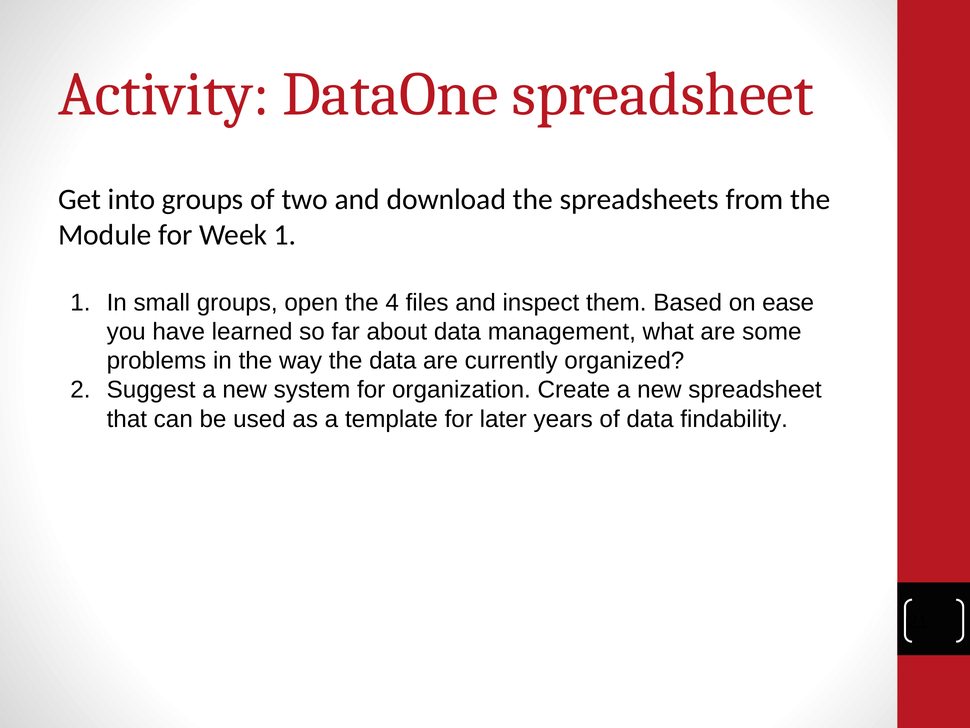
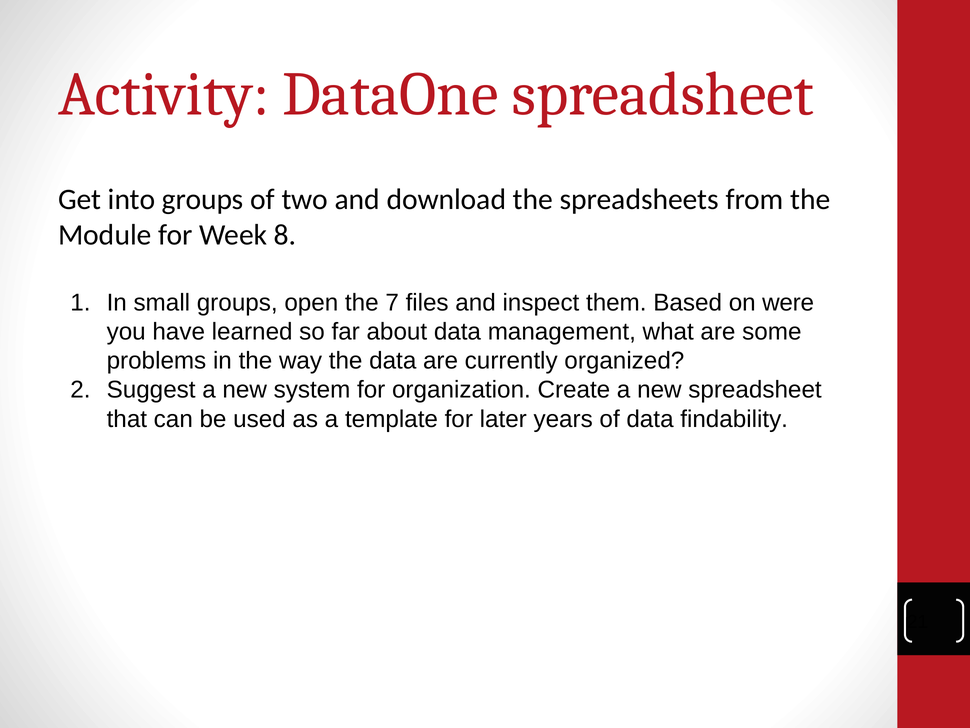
Week 1: 1 -> 8 (285, 235)
4: 4 -> 7 (392, 302)
ease: ease -> were (788, 302)
